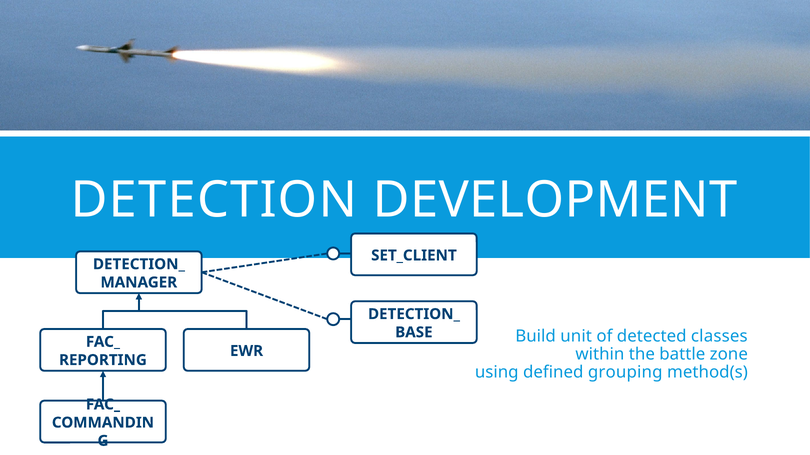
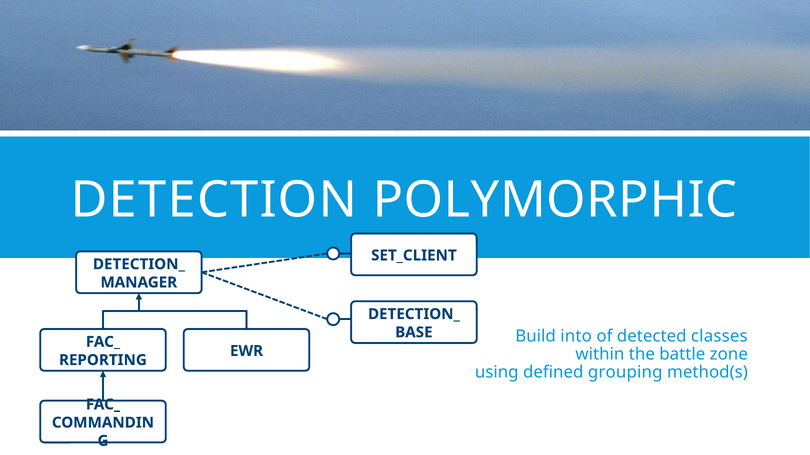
DEVELOPMENT: DEVELOPMENT -> POLYMORPHIC (555, 200)
unit: unit -> into (576, 336)
